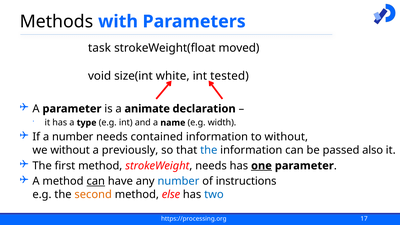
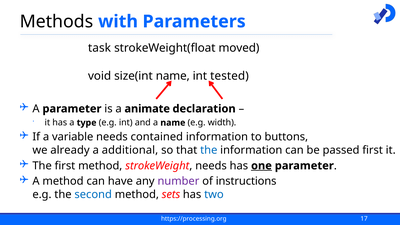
size(int white: white -> name (173, 76)
a number: number -> variable (73, 137)
to without: without -> buttons (286, 137)
we without: without -> already (70, 150)
previously: previously -> additional (130, 150)
passed also: also -> first (373, 150)
can underline: present -> none (96, 181)
number colour: blue -> purple (178, 181)
second colour: orange -> blue (93, 194)
else: else -> sets (171, 194)
